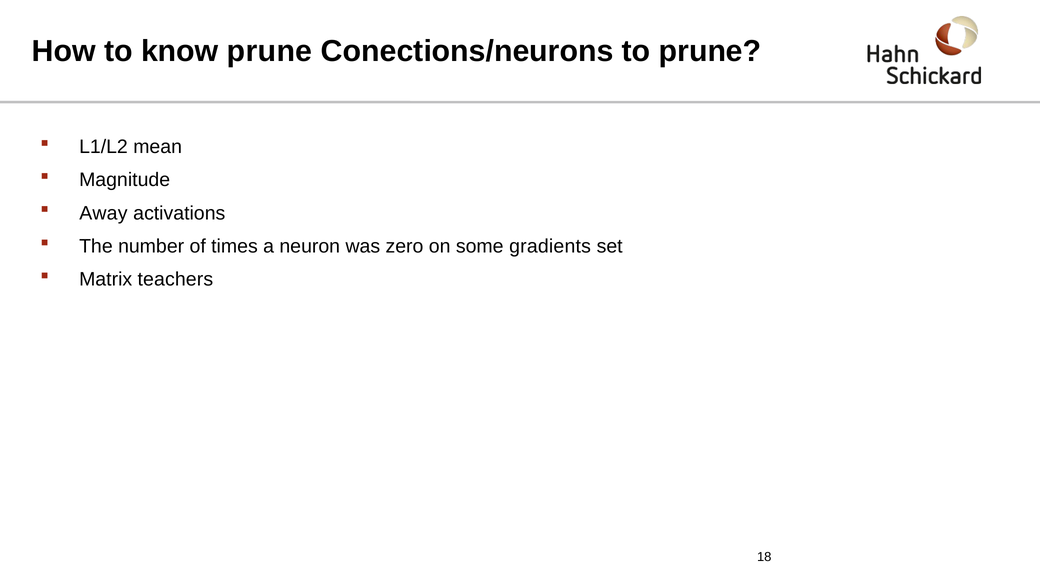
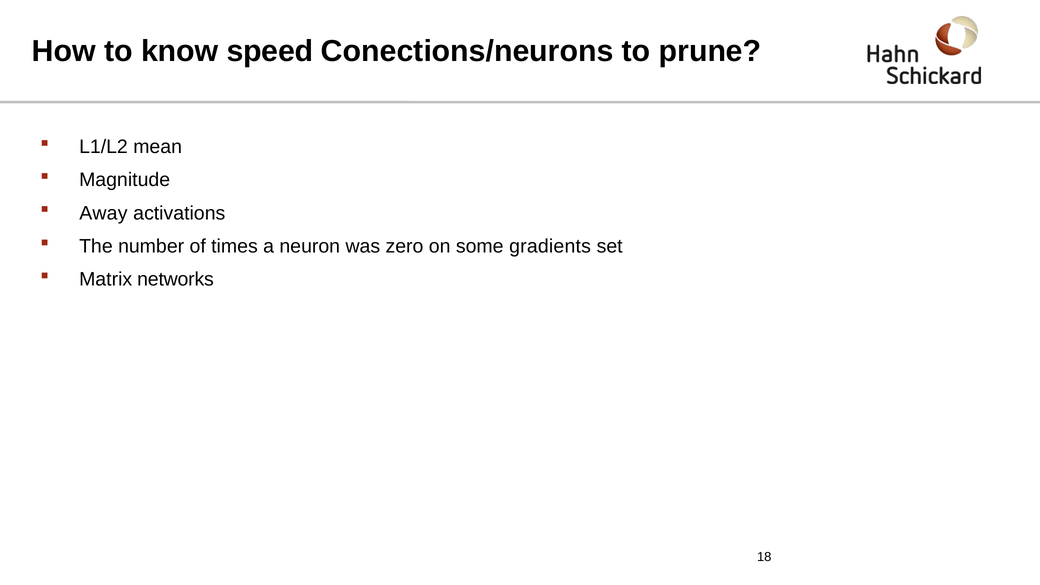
know prune: prune -> speed (270, 51)
teachers: teachers -> networks (176, 280)
